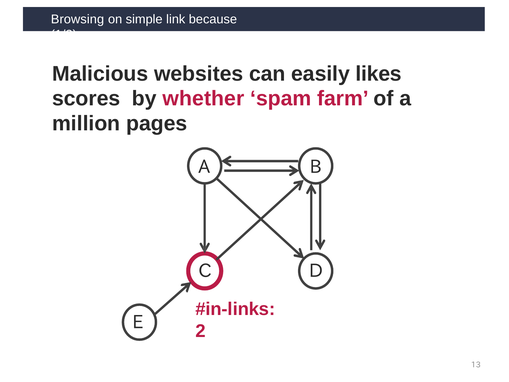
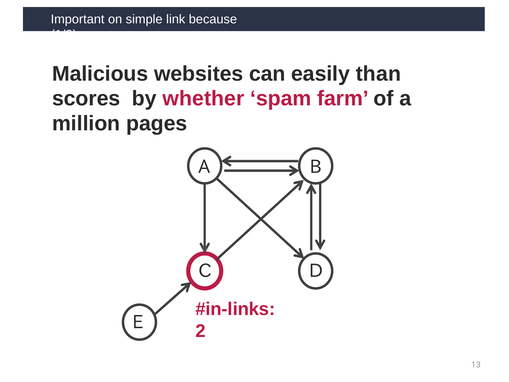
Browsing: Browsing -> Important (78, 19)
likes: likes -> than (378, 74)
